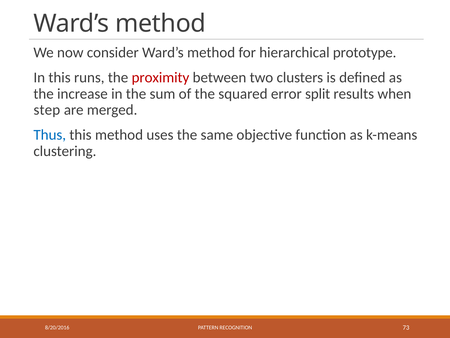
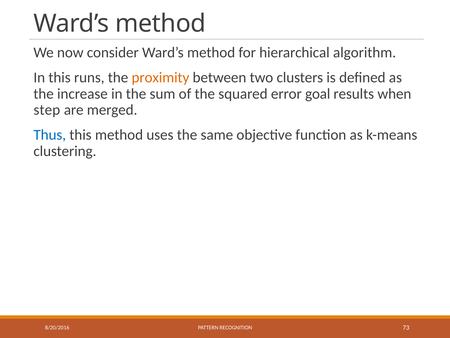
prototype: prototype -> algorithm (365, 52)
proximity colour: red -> orange (160, 77)
split: split -> goal (318, 94)
